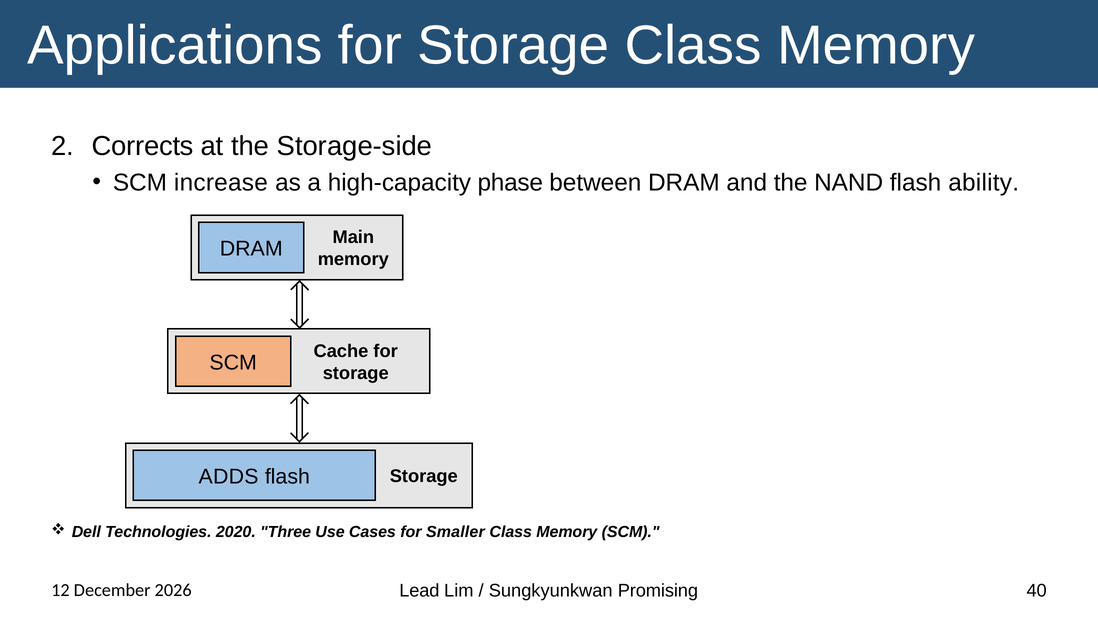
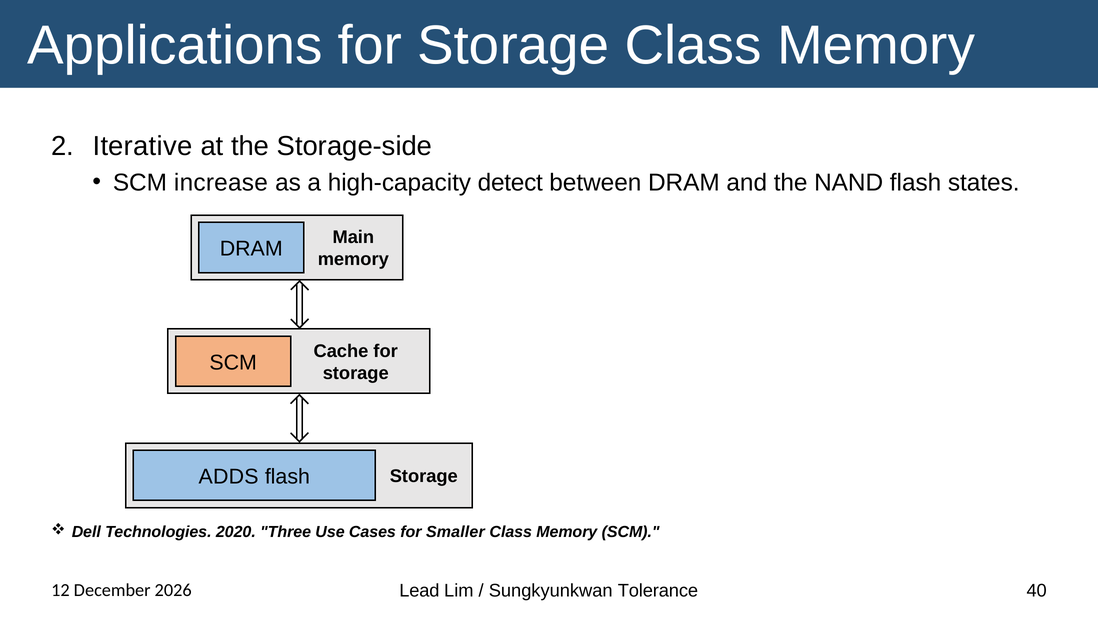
Corrects: Corrects -> Iterative (143, 146)
phase: phase -> detect (510, 182)
ability: ability -> states (984, 182)
Promising: Promising -> Tolerance (658, 590)
